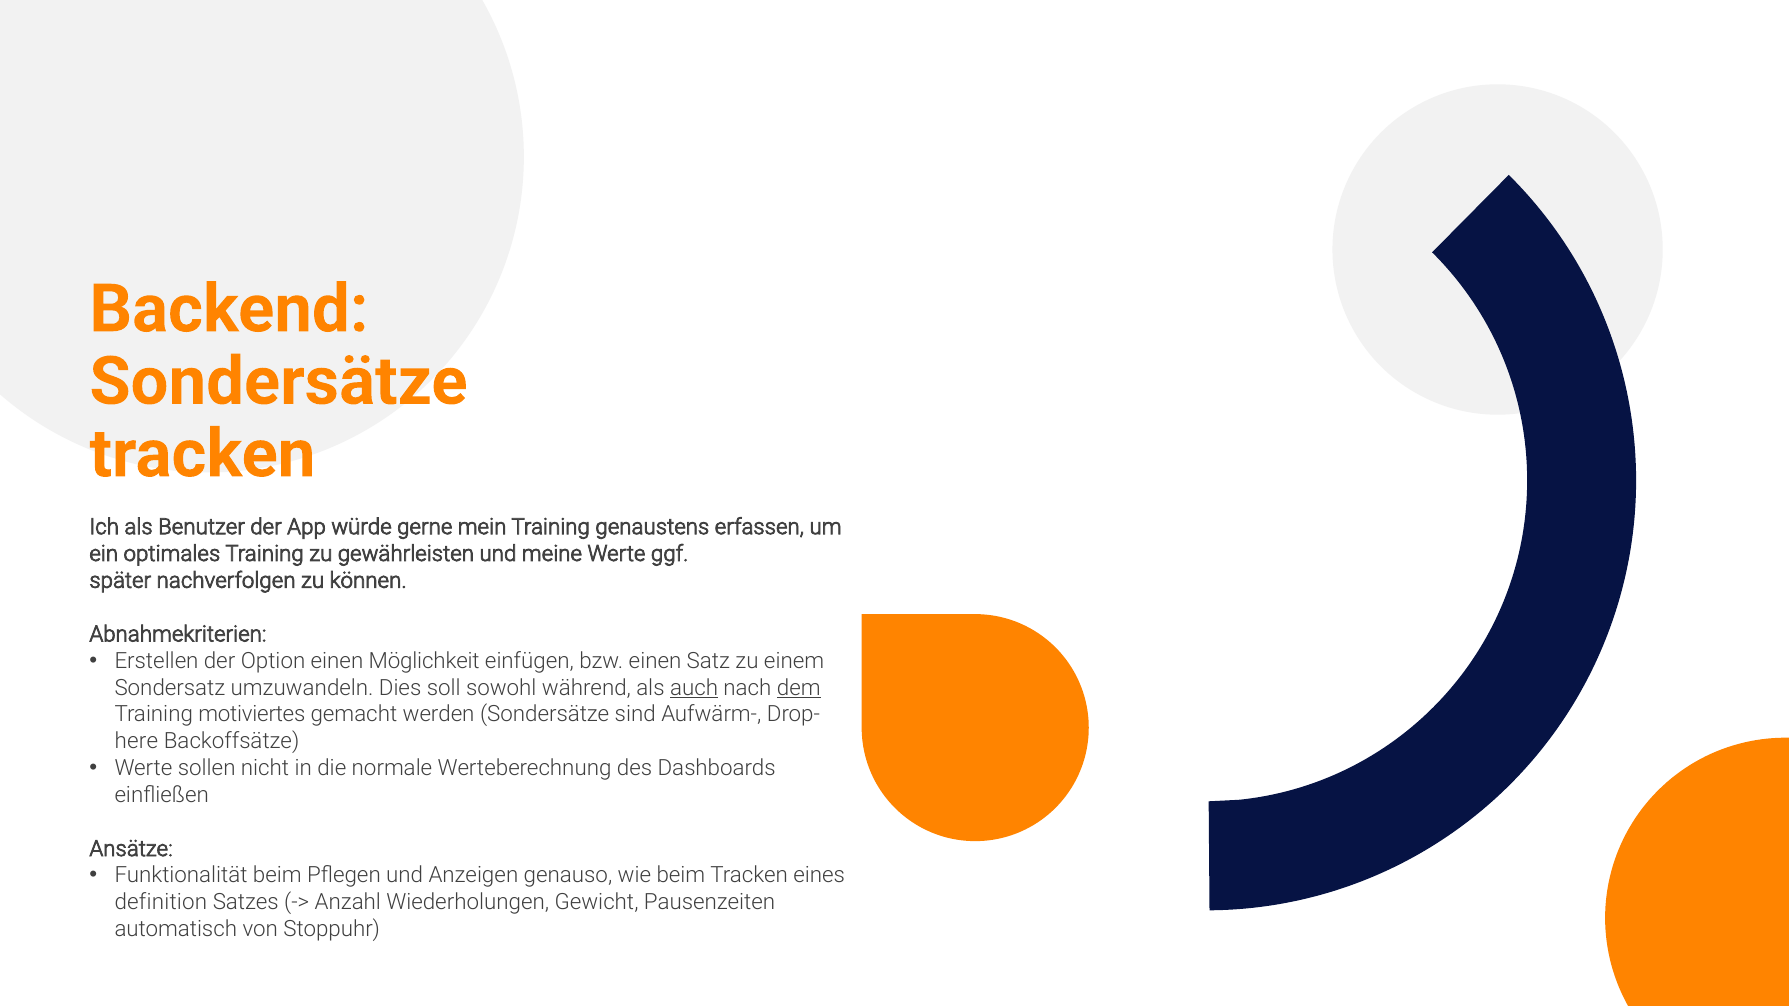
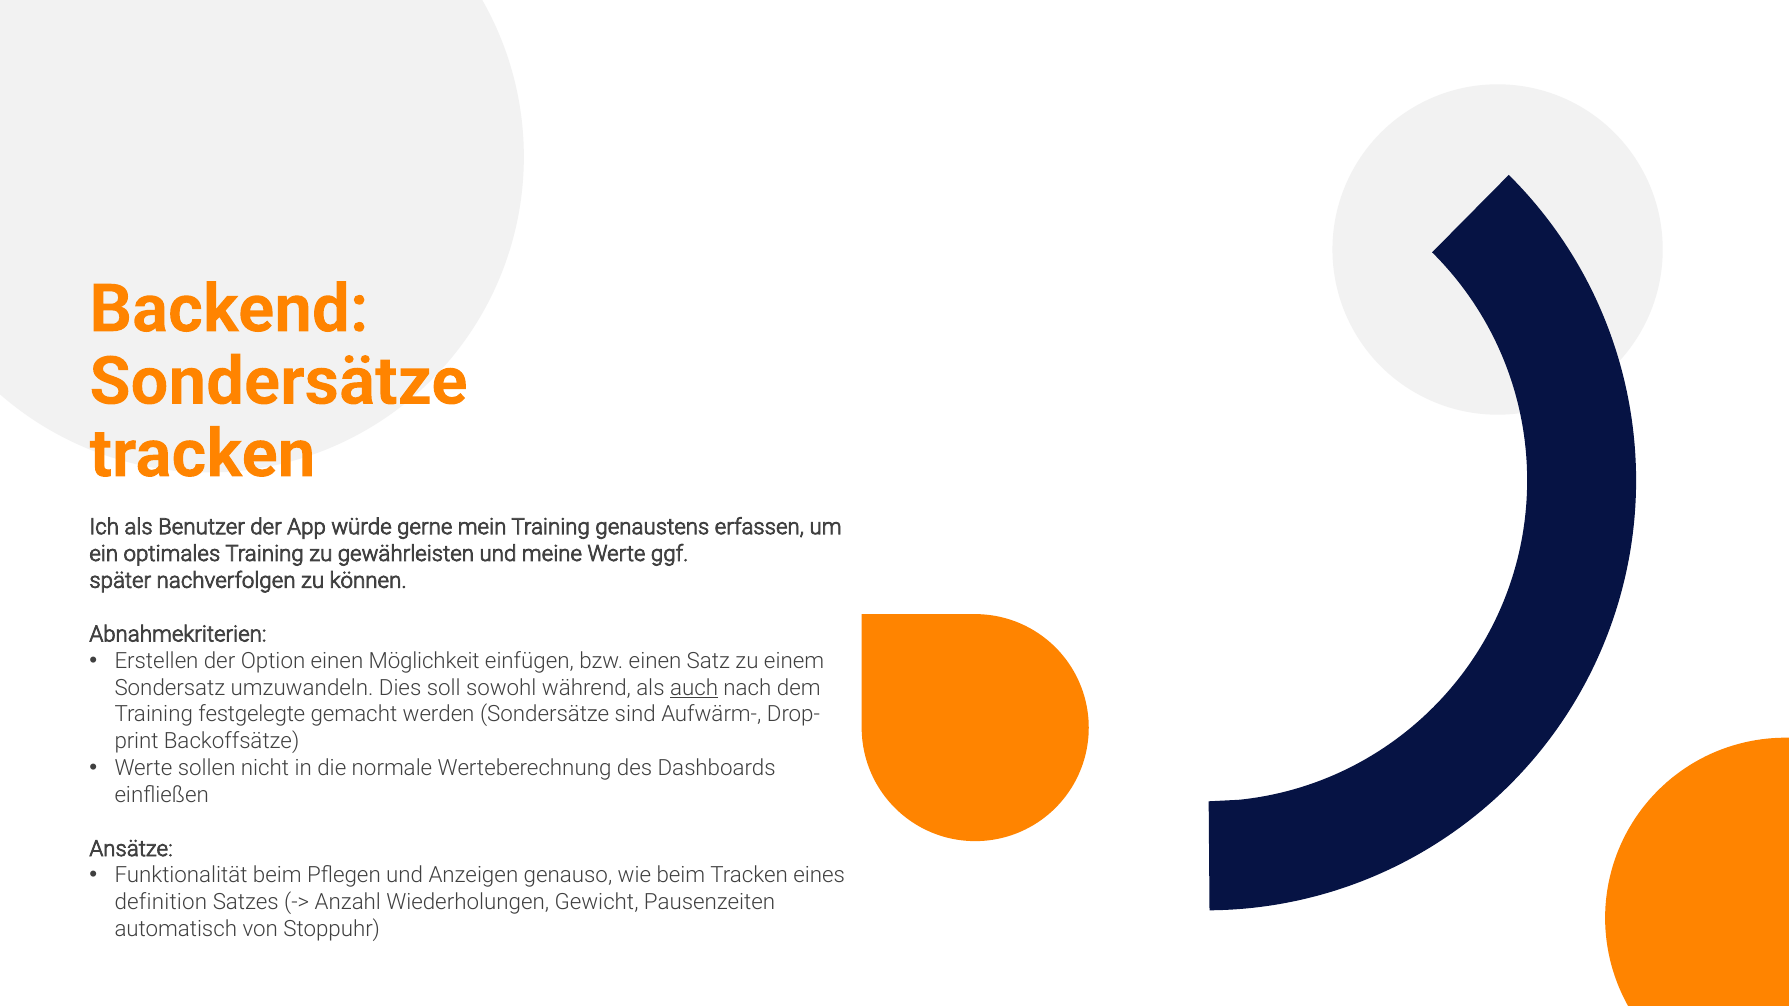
dem underline: present -> none (799, 688)
motiviertes: motiviertes -> festgelegte (252, 715)
here: here -> print (137, 742)
